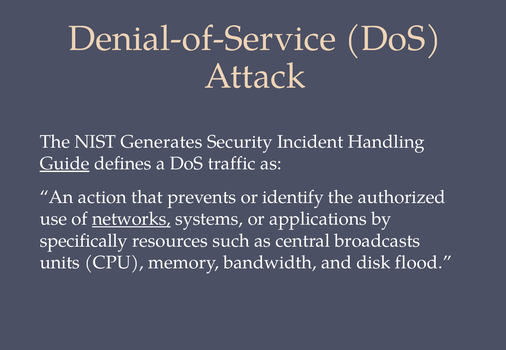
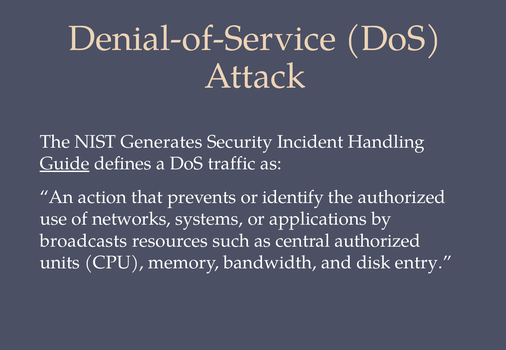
networks underline: present -> none (131, 219)
specifically: specifically -> broadcasts (84, 241)
central broadcasts: broadcasts -> authorized (378, 241)
flood: flood -> entry (424, 263)
